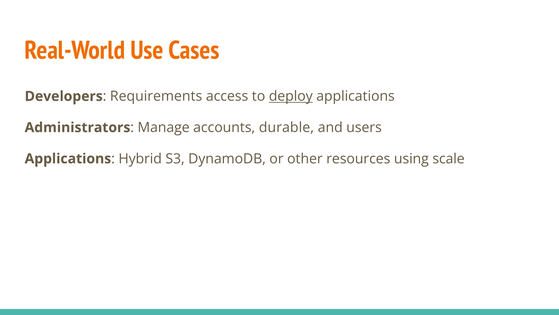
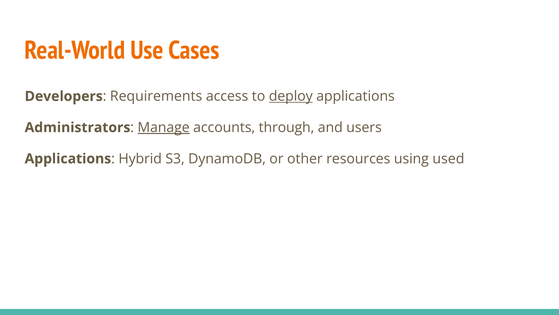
Manage underline: none -> present (164, 127)
durable: durable -> through (286, 127)
scale: scale -> used (448, 158)
